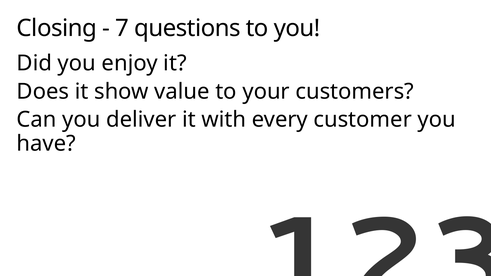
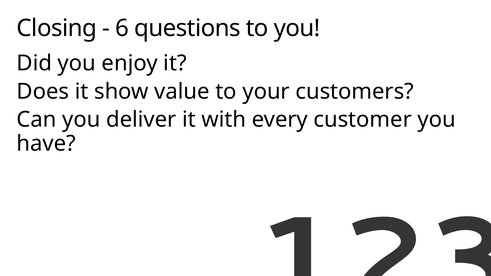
7: 7 -> 6 (122, 28)
